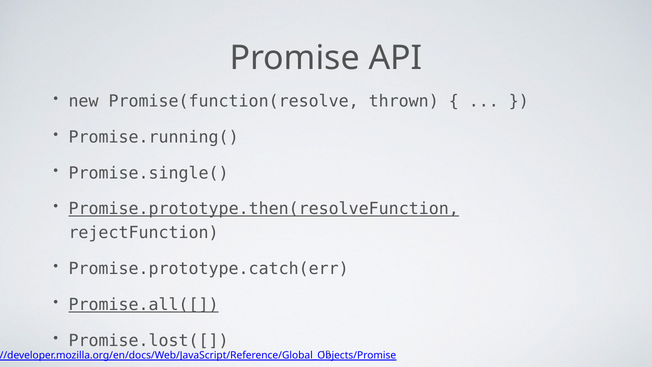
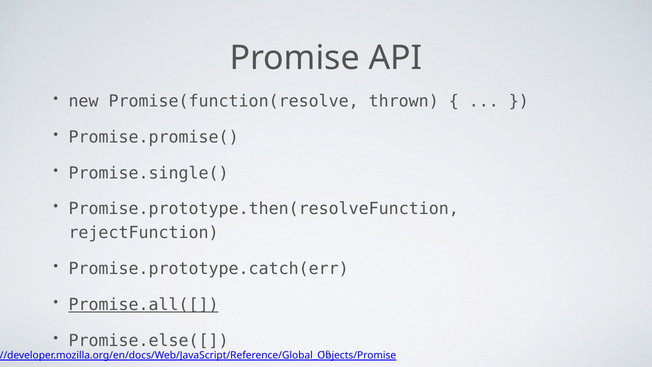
Promise.running(: Promise.running( -> Promise.promise( (154, 137)
Promise.prototype.then(resolveFunction underline: present -> none (264, 209)
Promise.lost([: Promise.lost([ -> Promise.else([ (149, 340)
